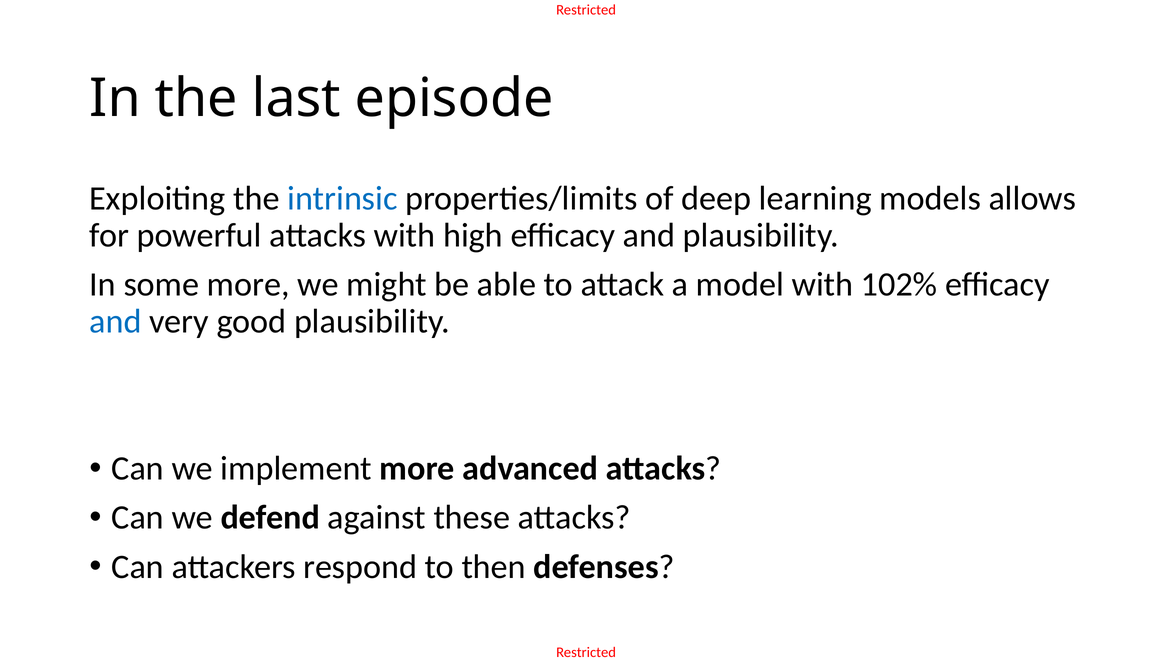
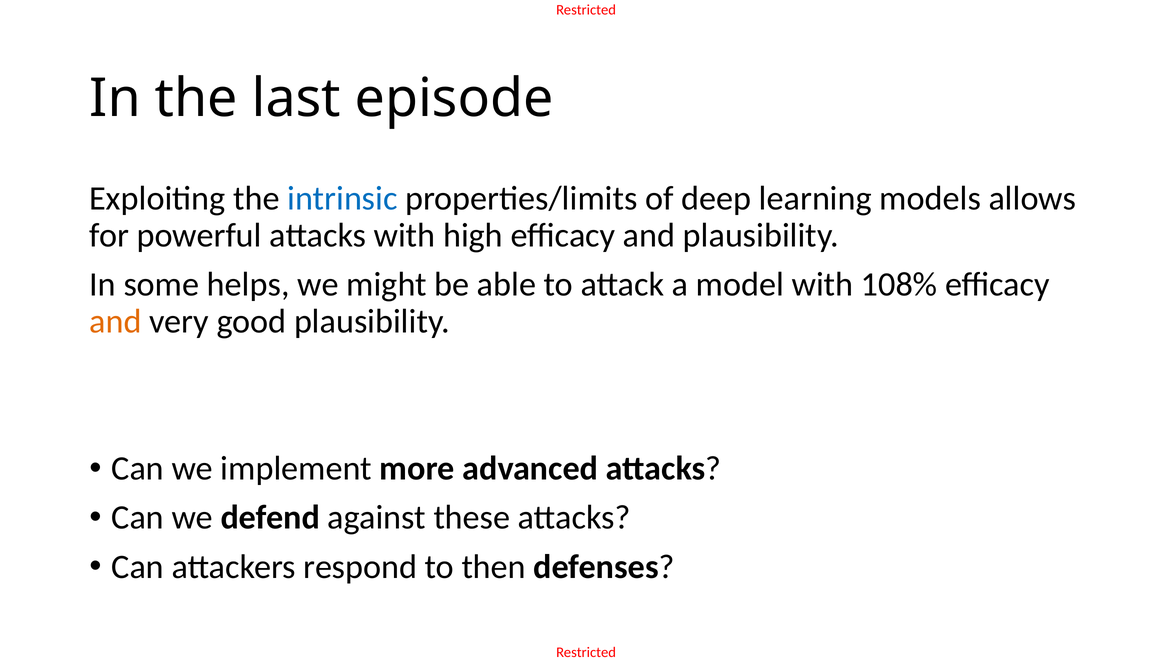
some more: more -> helps (248, 284)
102%: 102% -> 108% (899, 284)
and colour: blue -> orange (116, 321)
